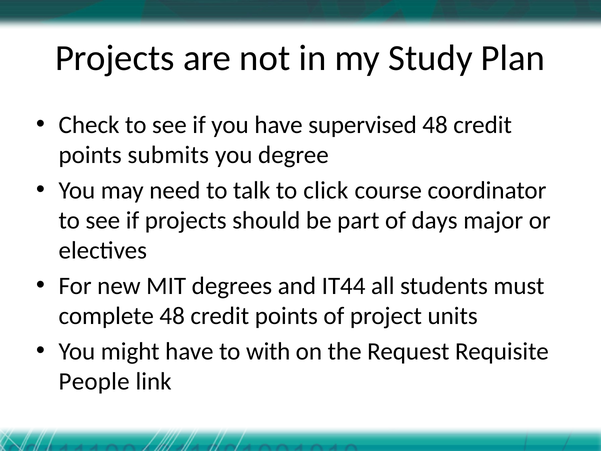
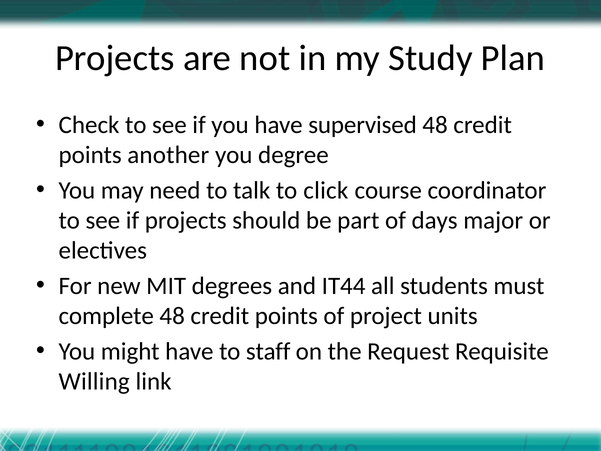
submits: submits -> another (168, 155)
with: with -> staff (268, 351)
People: People -> Willing (94, 381)
